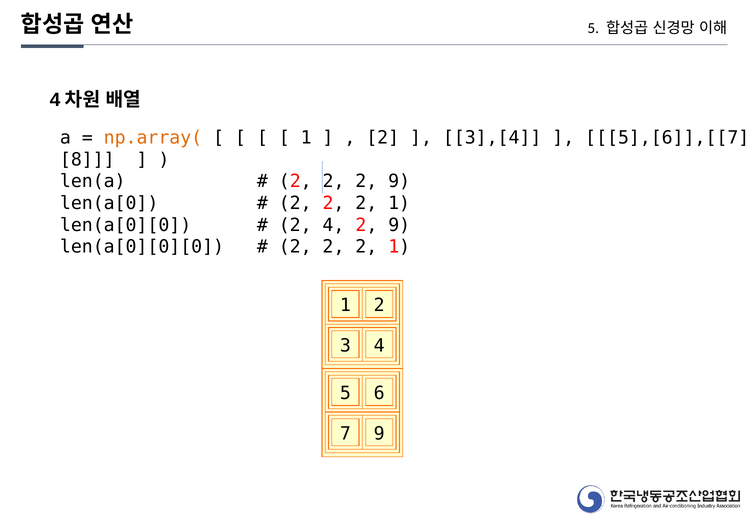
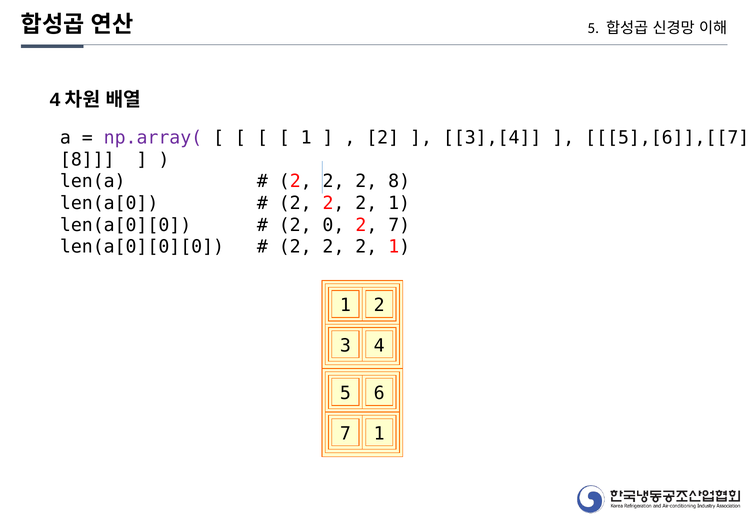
np.array( colour: orange -> purple (153, 138)
2 2 9: 9 -> 8 (399, 181)
2 4: 4 -> 0 (333, 225)
9: 9 -> 7 (399, 225)
7 9: 9 -> 1 (379, 433)
